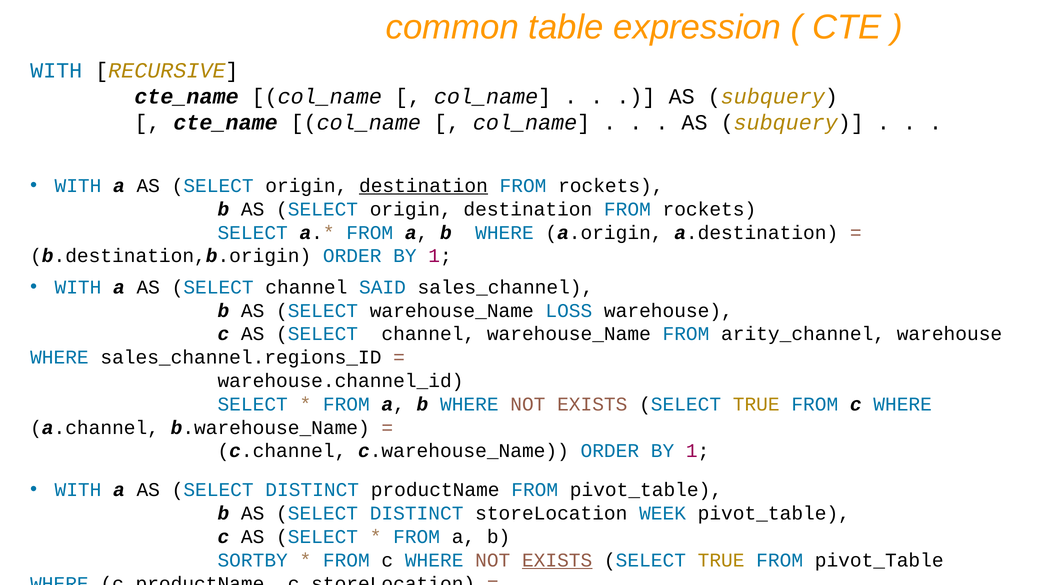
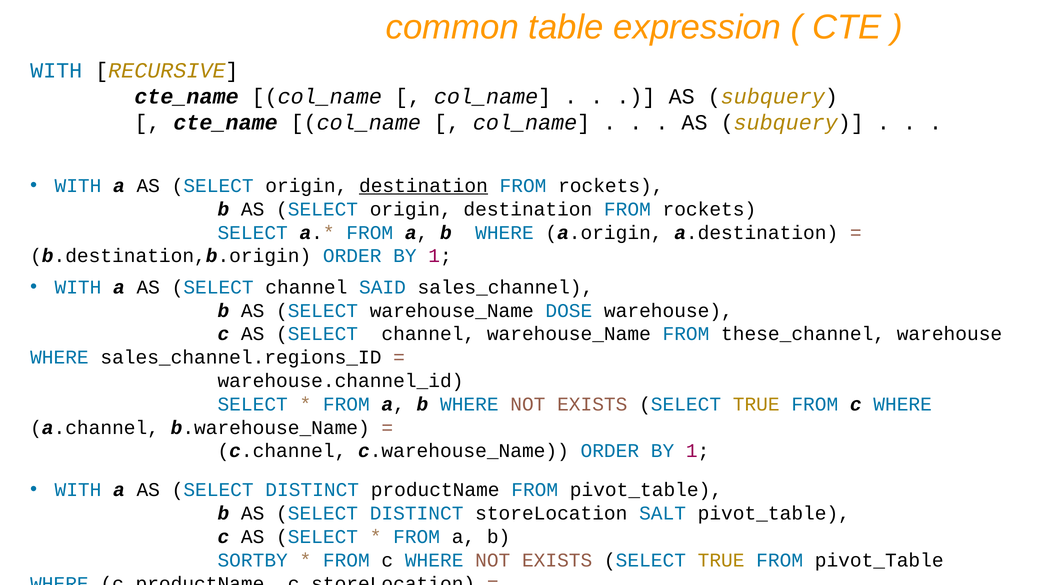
LOSS: LOSS -> DOSE (569, 311)
arity_channel: arity_channel -> these_channel (803, 334)
WEEK: WEEK -> SALT (663, 514)
EXISTS underline: present -> none (557, 561)
